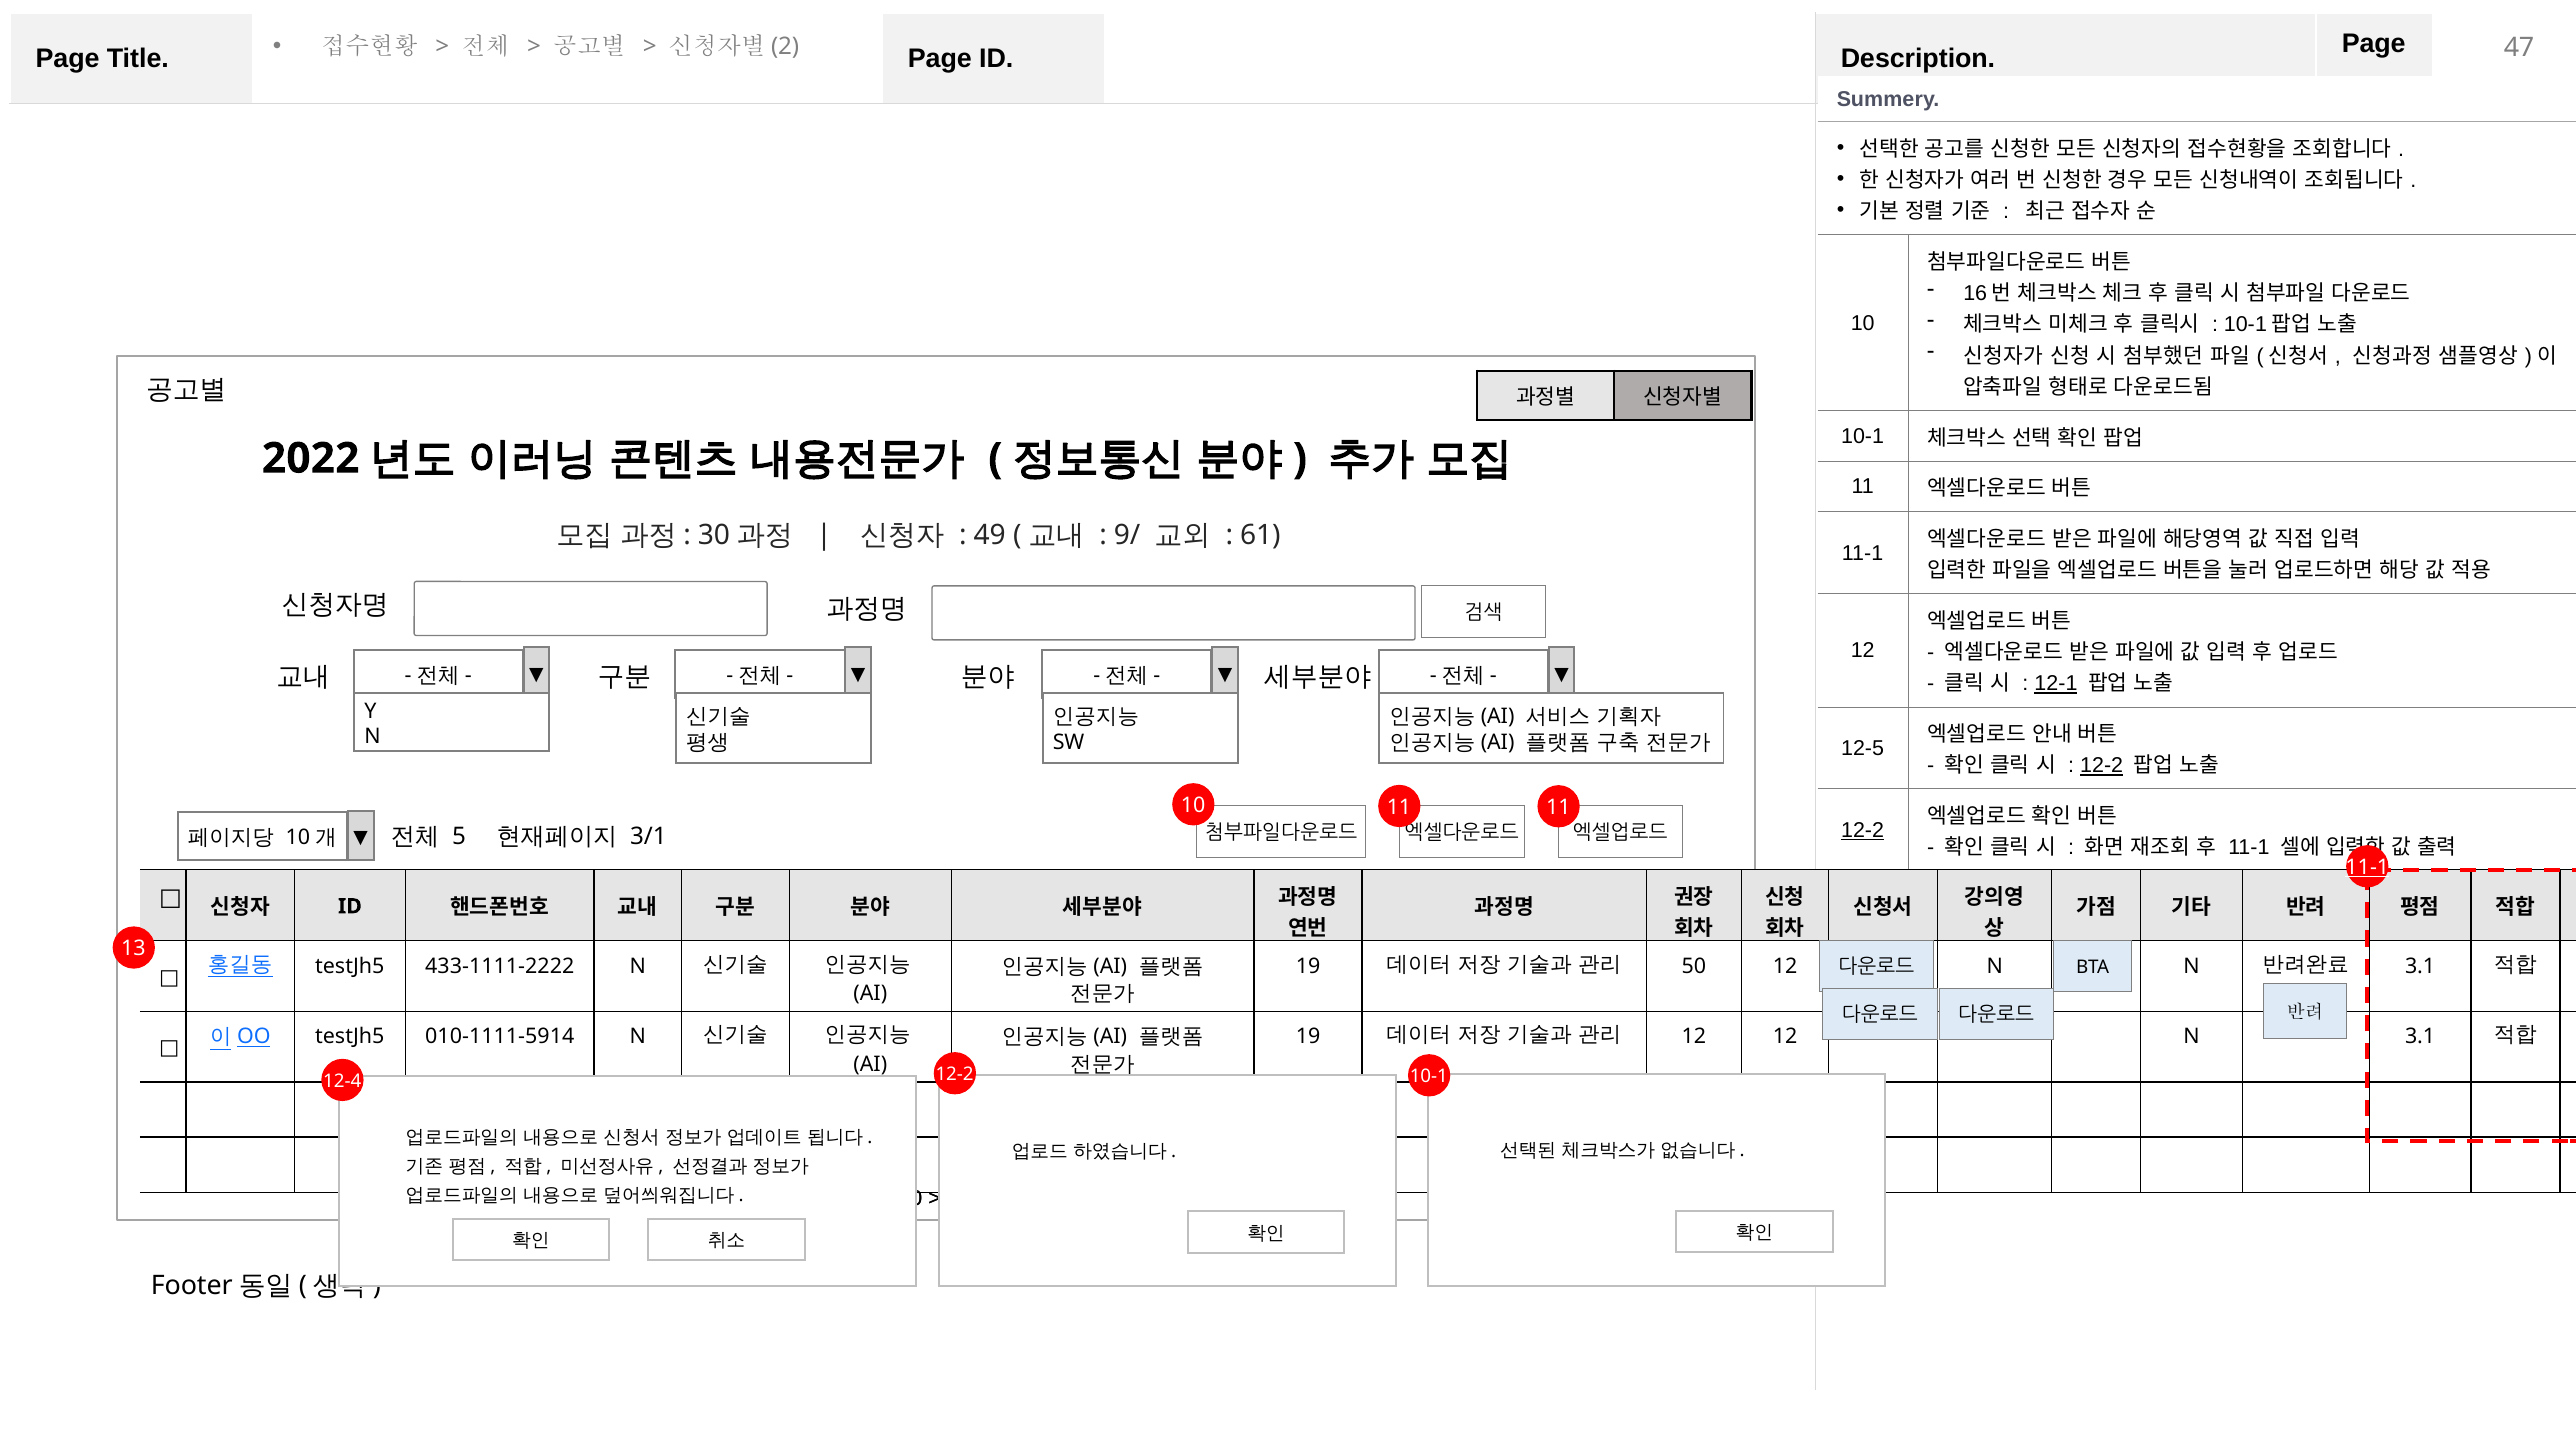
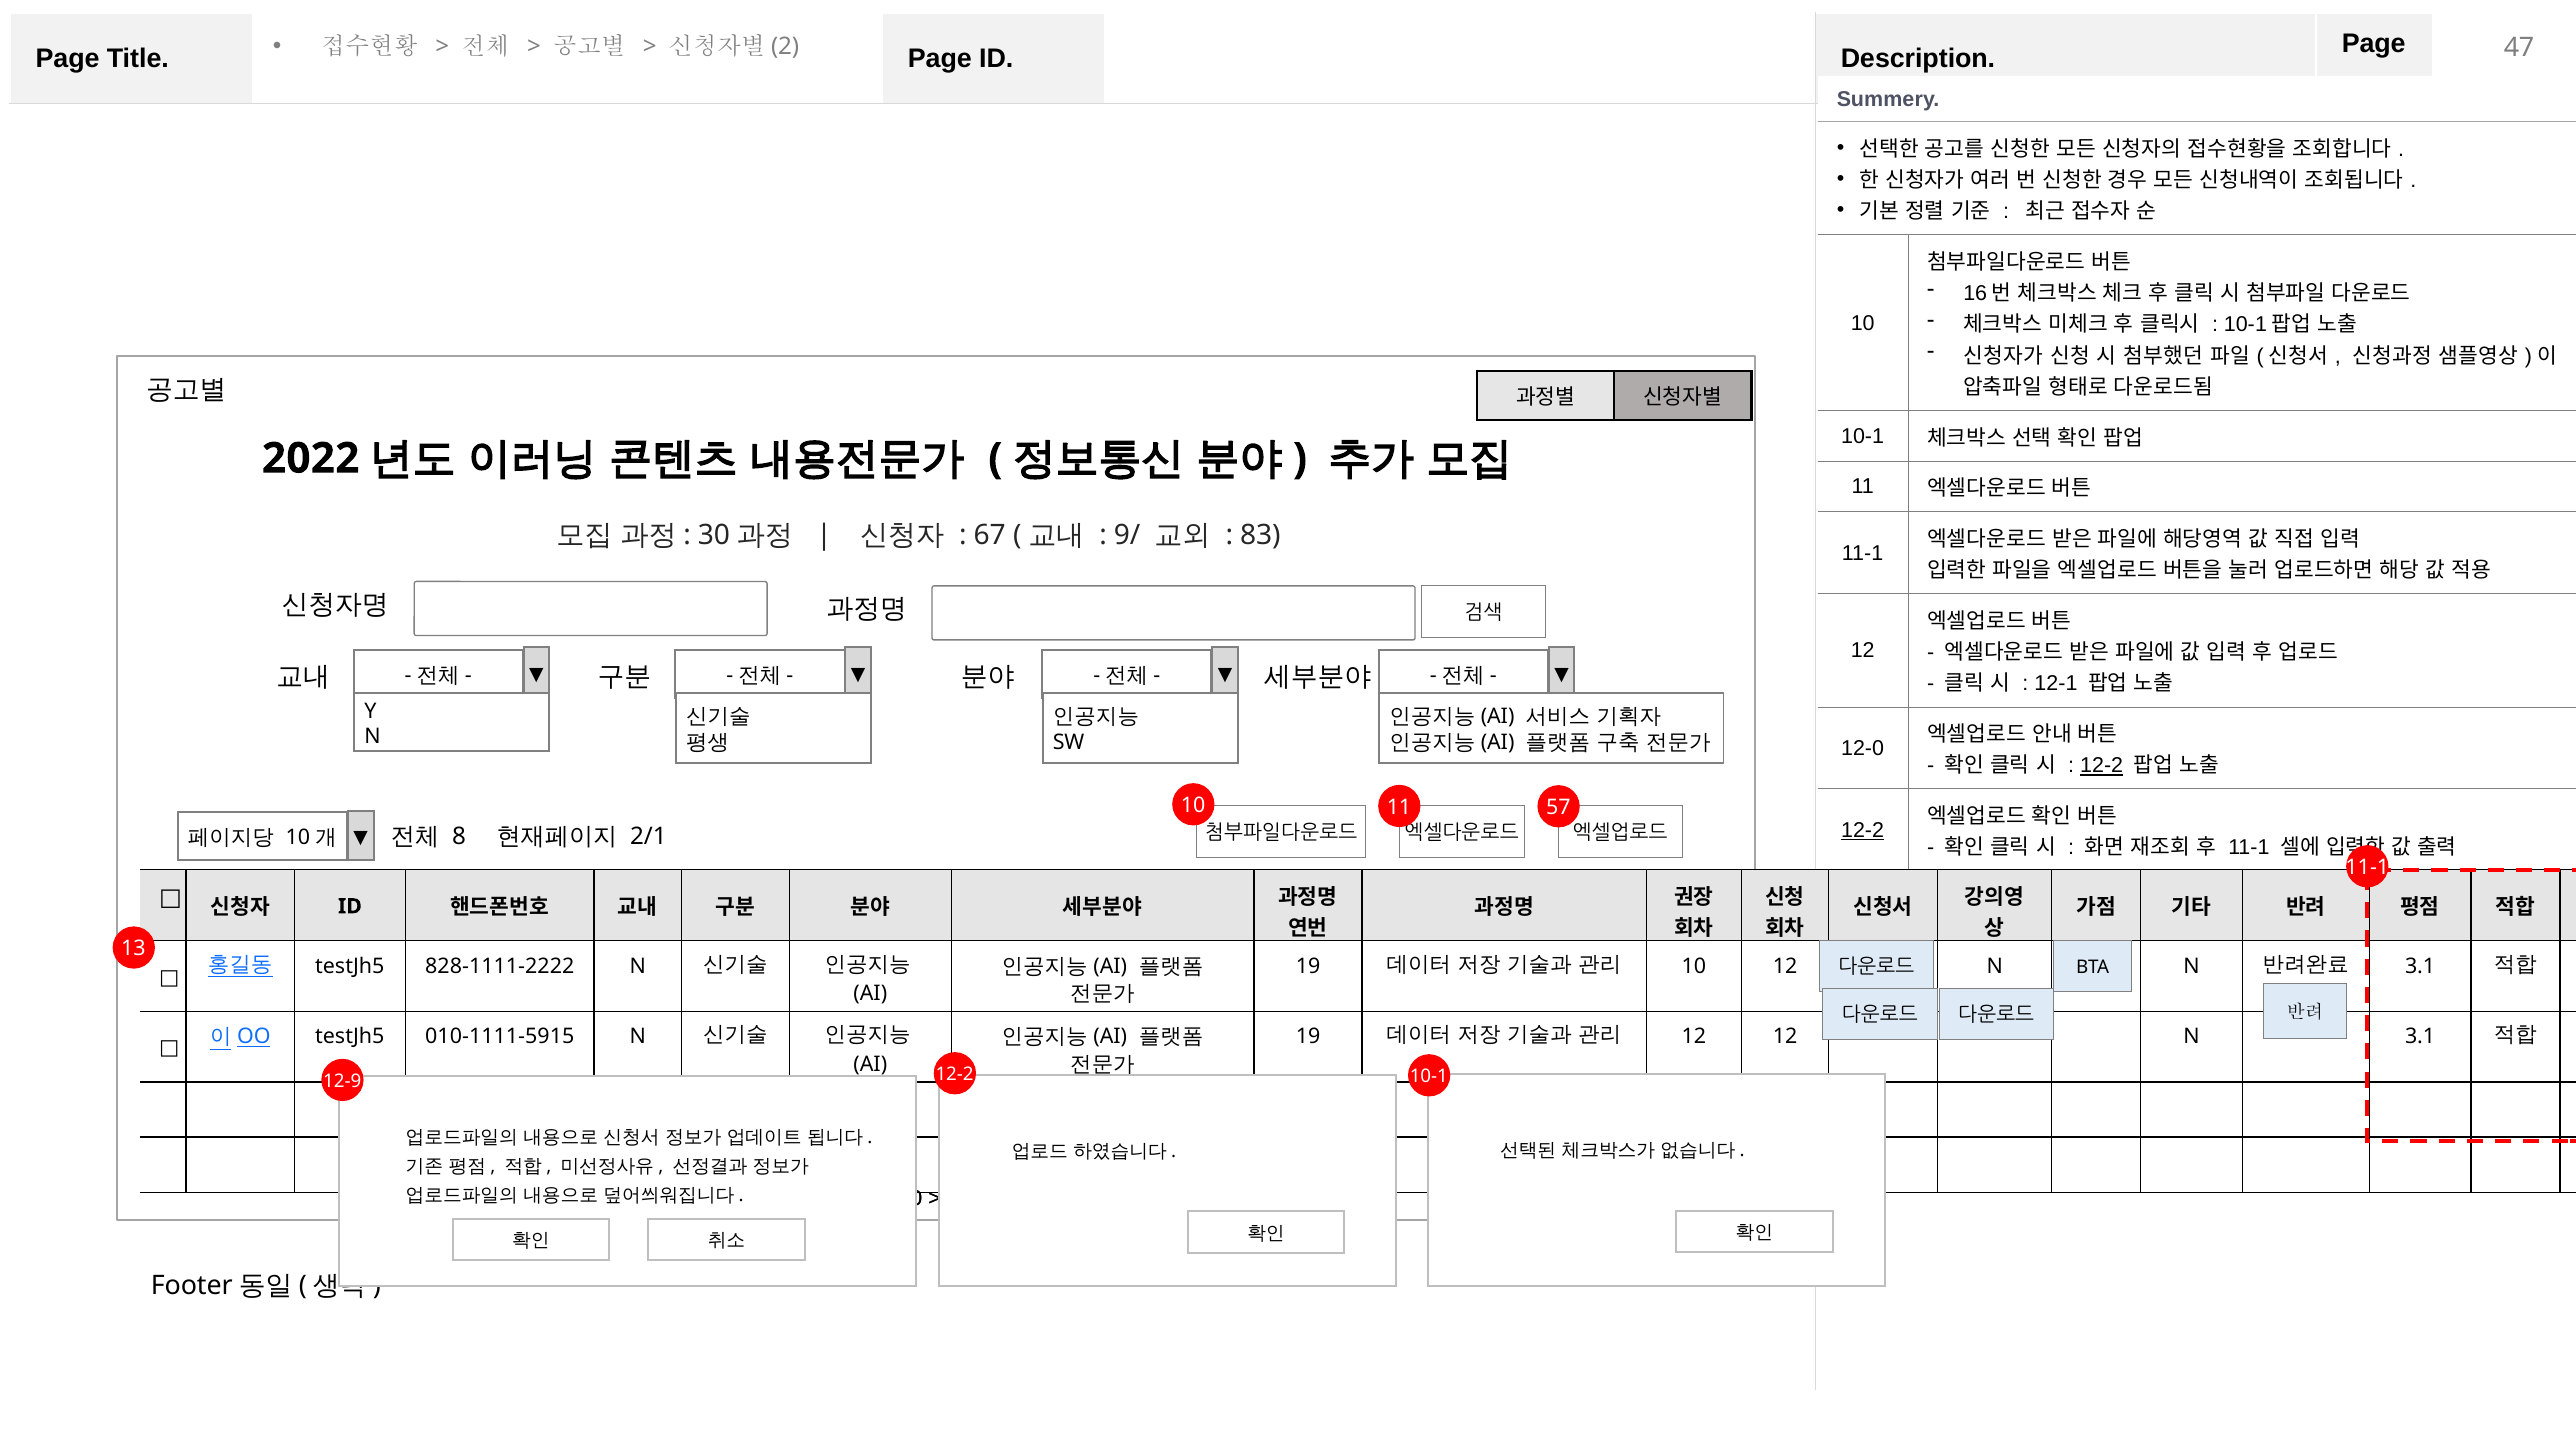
49: 49 -> 67 (990, 535)
61: 61 -> 83 (1260, 535)
12-1 underline: present -> none (2056, 684)
12-5: 12-5 -> 12-0 (1863, 748)
11 11: 11 -> 57 (1558, 807)
5: 5 -> 8 (459, 837)
3/1: 3/1 -> 2/1 (648, 837)
11-1 underline: present -> none (2367, 867)
433-1111-2222: 433-1111-2222 -> 828-1111-2222 (500, 966)
50: 50 -> 10 (1694, 966)
010-1111-5914: 010-1111-5914 -> 010-1111-5915 (500, 1037)
12-4: 12-4 -> 12-9 (342, 1081)
